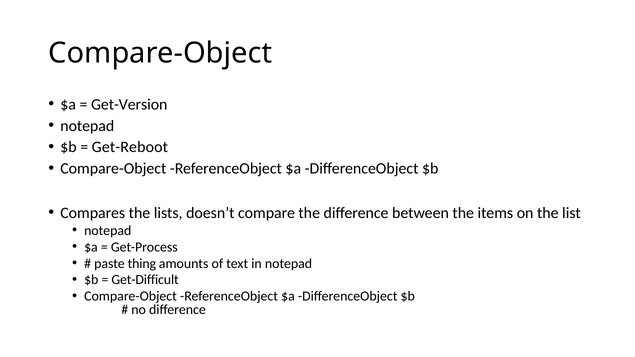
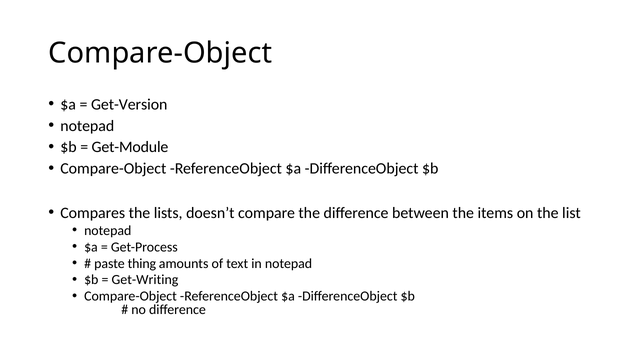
Get-Reboot: Get-Reboot -> Get-Module (130, 147)
Get-Difficult: Get-Difficult -> Get-Writing (145, 280)
